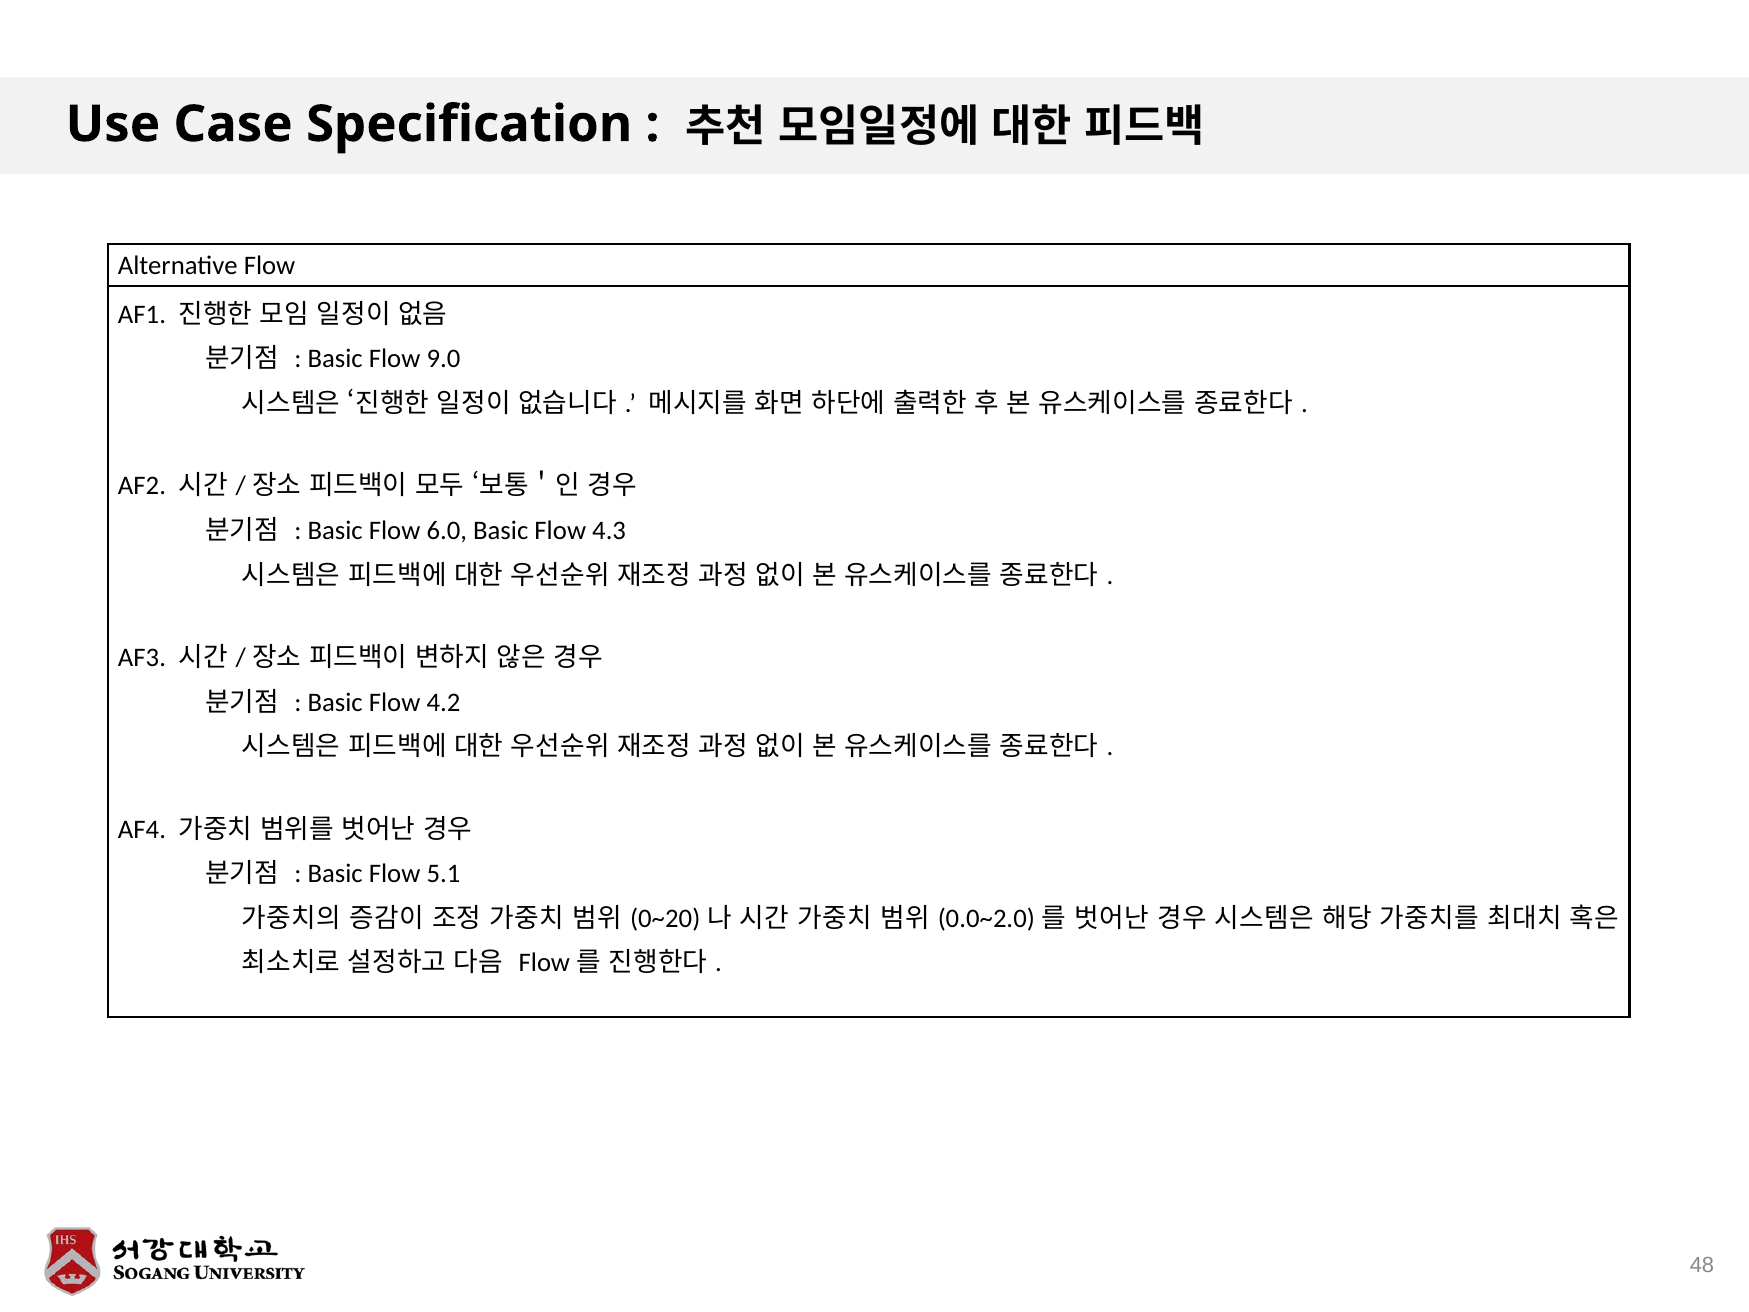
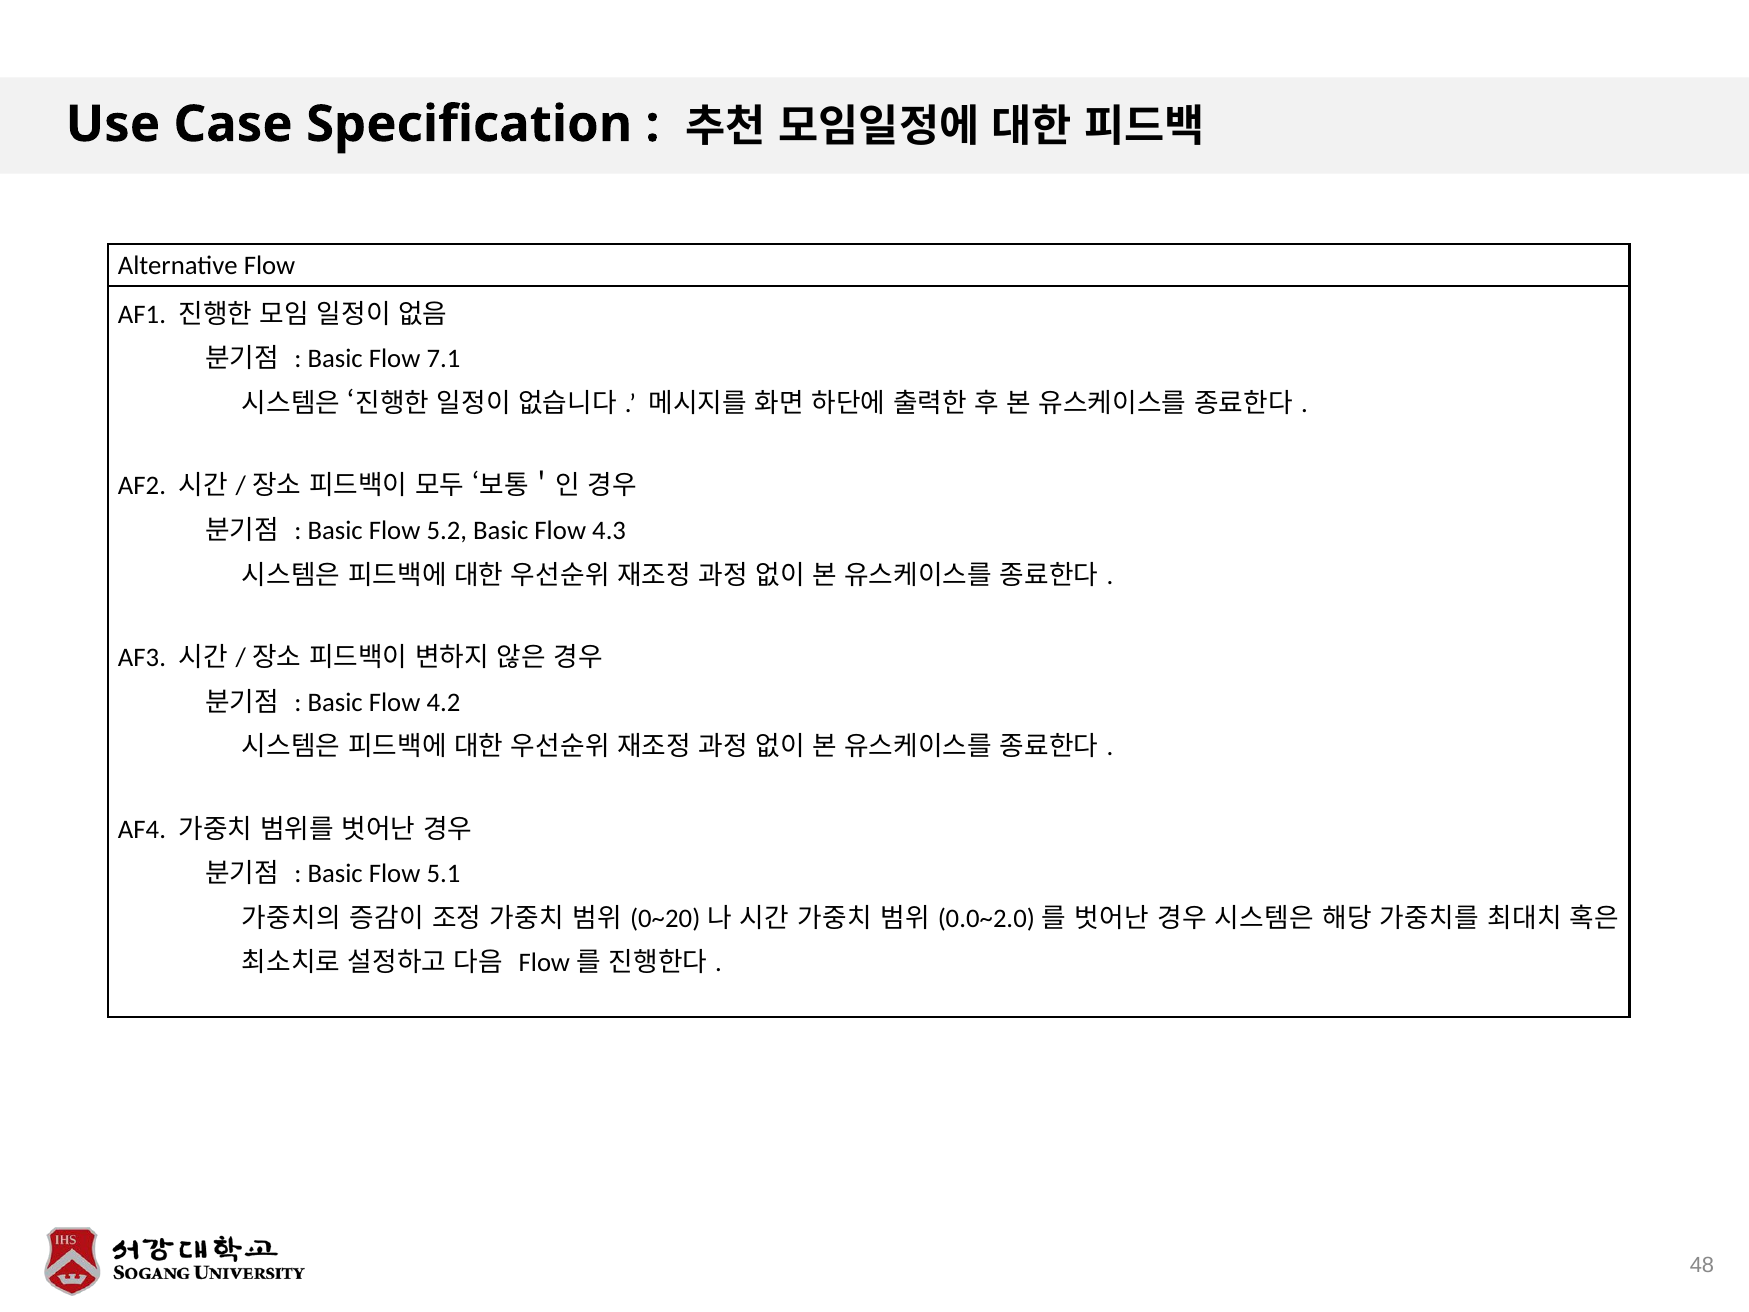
9.0: 9.0 -> 7.1 (443, 359)
6.0: 6.0 -> 5.2 (447, 531)
